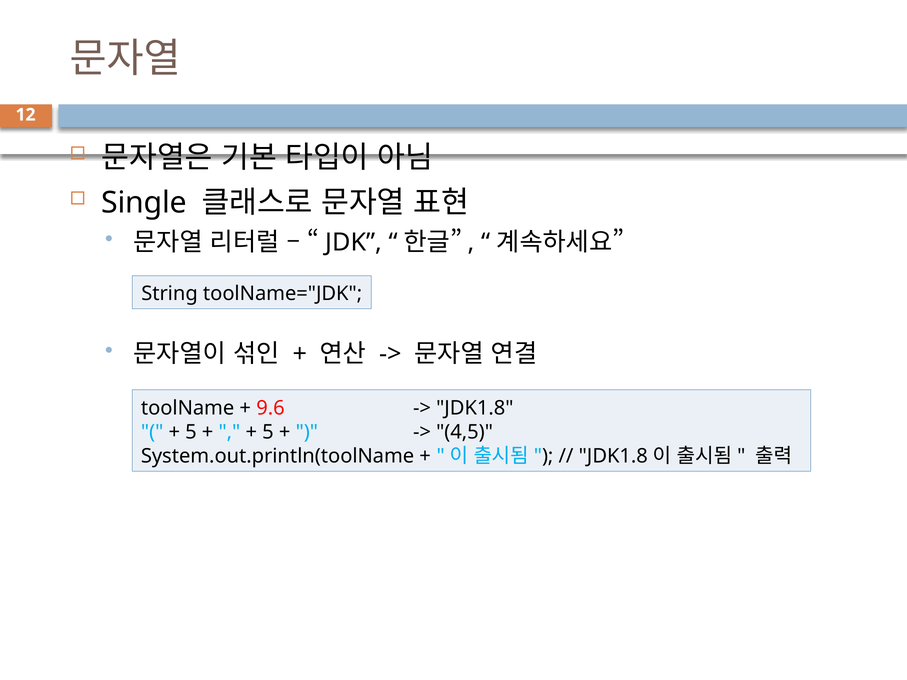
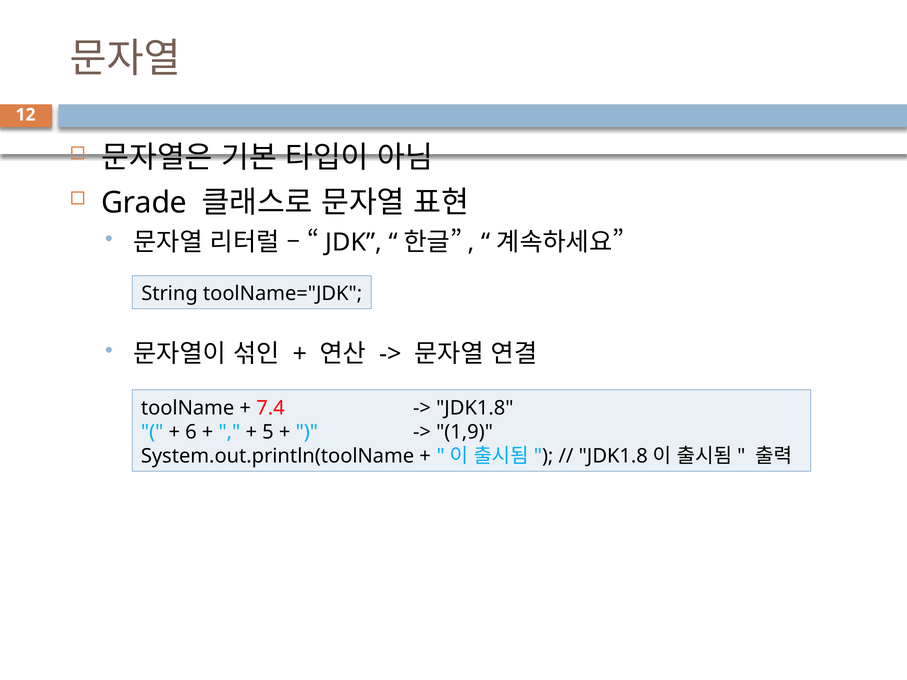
Single: Single -> Grade (144, 203)
9.6: 9.6 -> 7.4 (270, 408)
5: 5 -> 6 (191, 432)
4,5: 4,5 -> 1,9 (465, 432)
